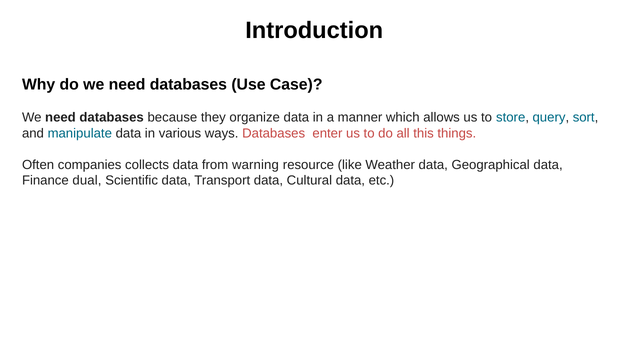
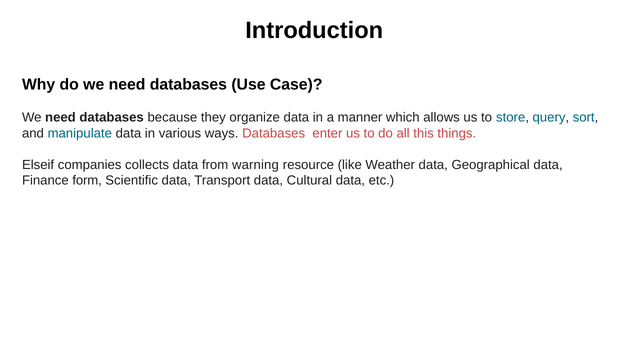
Often: Often -> Elseif (38, 165)
dual: dual -> form (87, 181)
